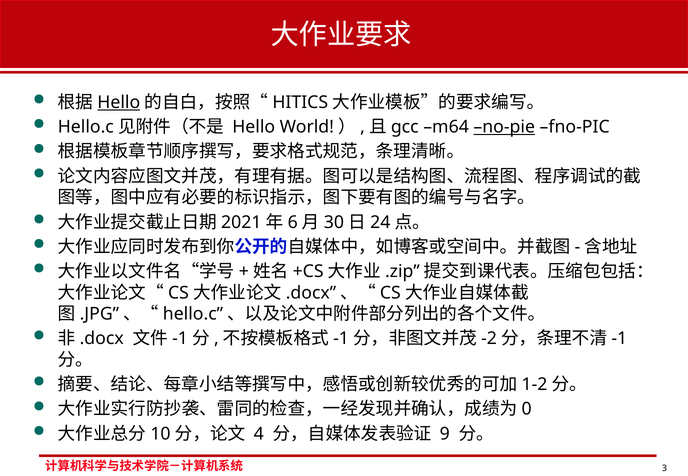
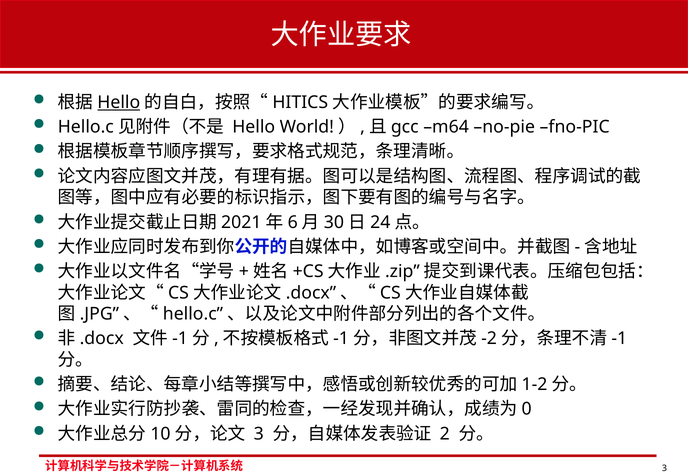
no-pie underline: present -> none (504, 127)
4: 4 -> 3 (259, 434)
9: 9 -> 2 (445, 434)
